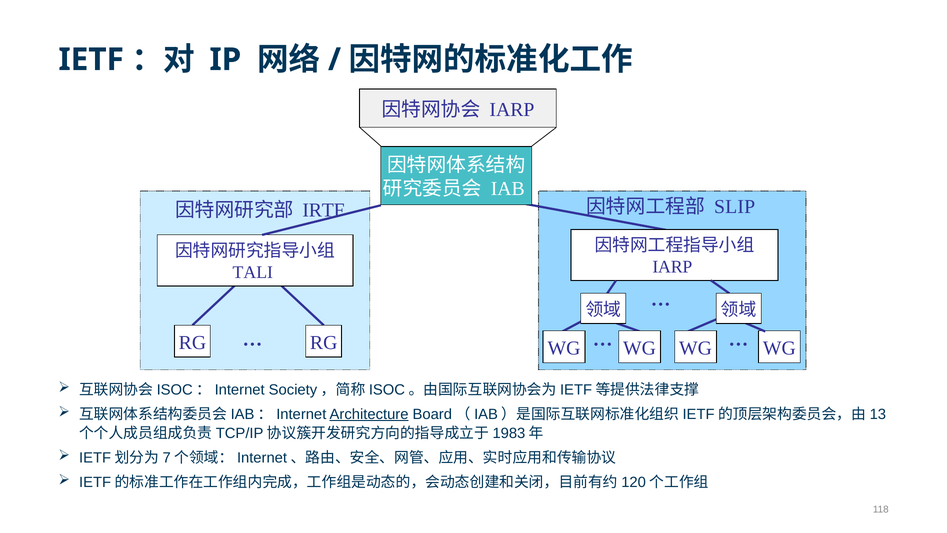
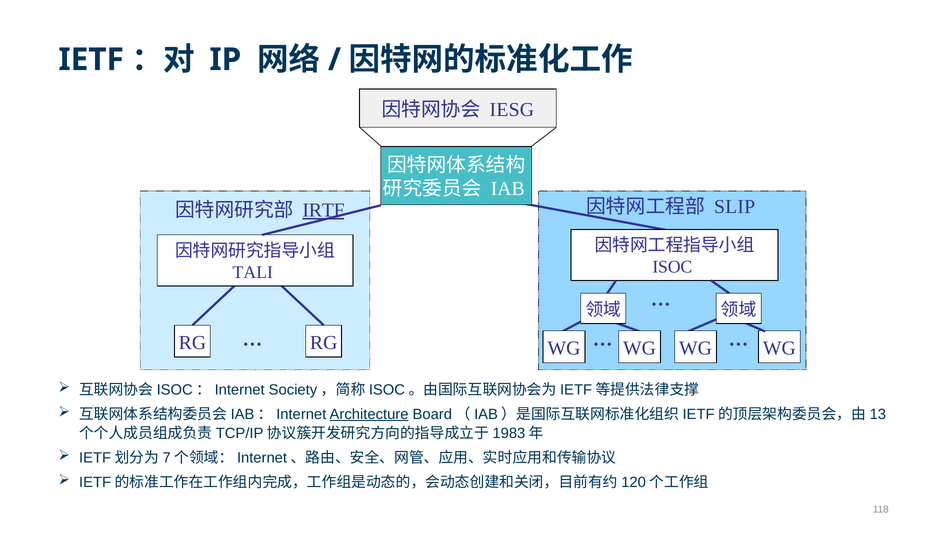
IARP: IARP -> IESG (512, 109)
IRTF underline: none -> present (324, 210)
IARP: IARP -> ISOC (672, 267)
